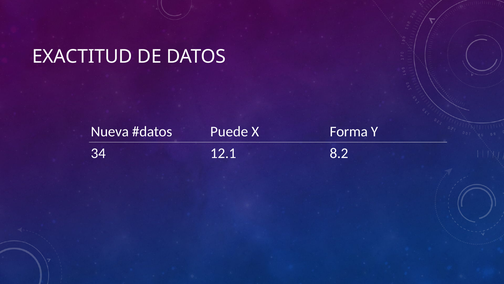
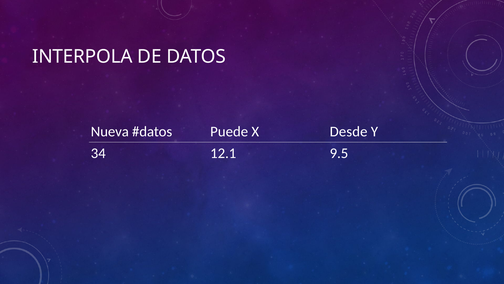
EXACTITUD: EXACTITUD -> INTERPOLA (82, 57)
Forma: Forma -> Desde (349, 131)
8.2: 8.2 -> 9.5 (339, 153)
